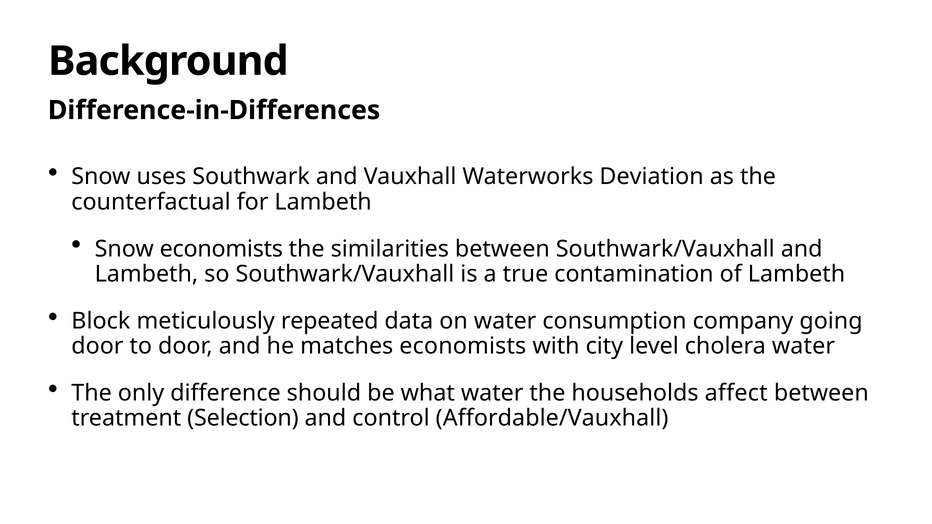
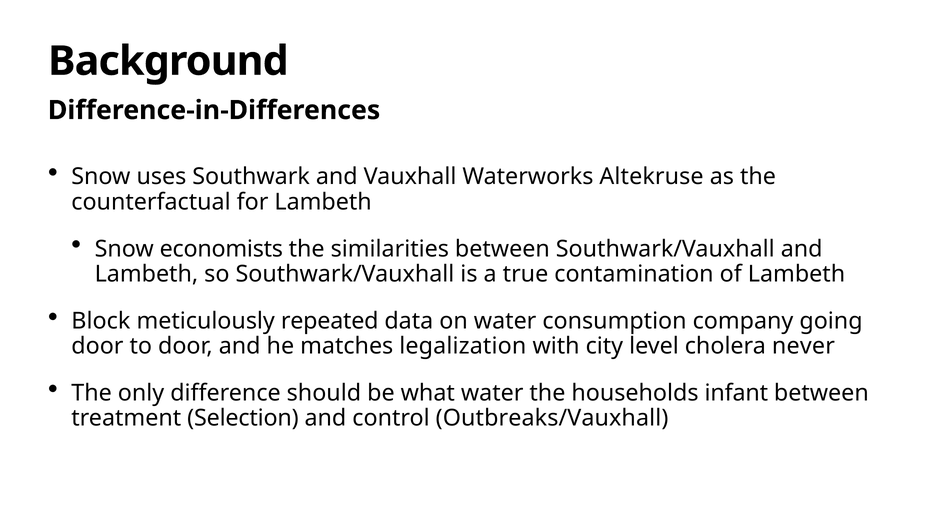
Deviation: Deviation -> Altekruse (652, 177)
matches economists: economists -> legalization (463, 346)
cholera water: water -> never (803, 346)
affect: affect -> infant (736, 393)
Affordable/Vauxhall: Affordable/Vauxhall -> Outbreaks/Vauxhall (552, 418)
